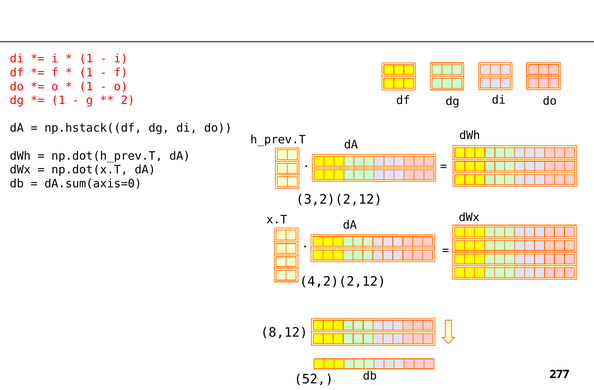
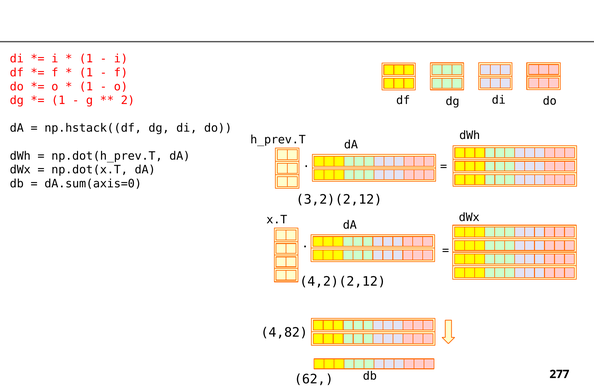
8,12: 8,12 -> 4,82 (284, 333)
52: 52 -> 62 (314, 379)
